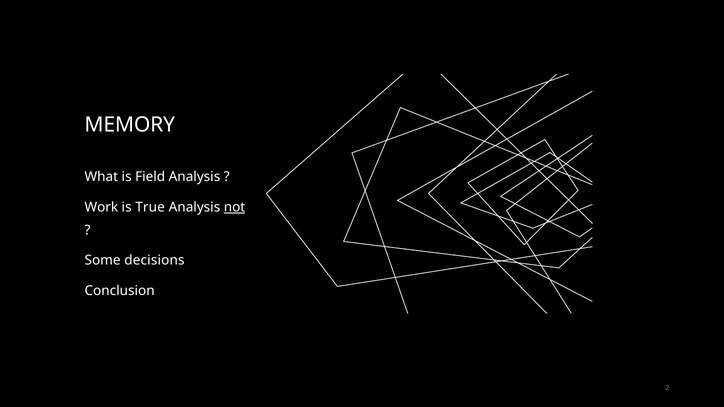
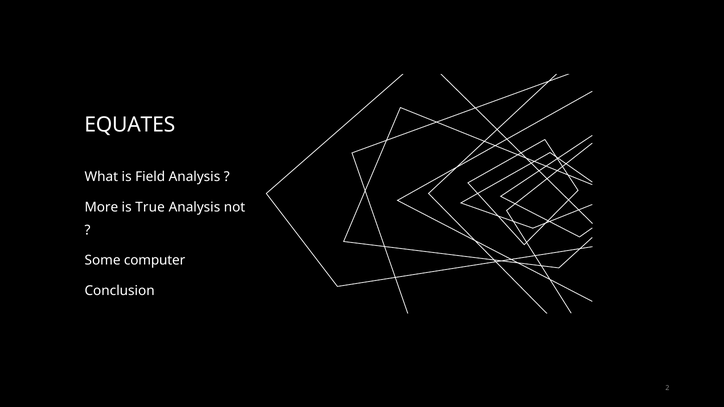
MEMORY: MEMORY -> EQUATES (130, 125)
Work: Work -> More (101, 207)
not underline: present -> none (235, 207)
decisions: decisions -> computer (155, 261)
